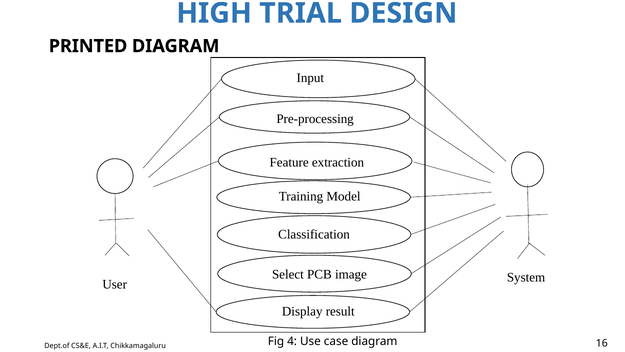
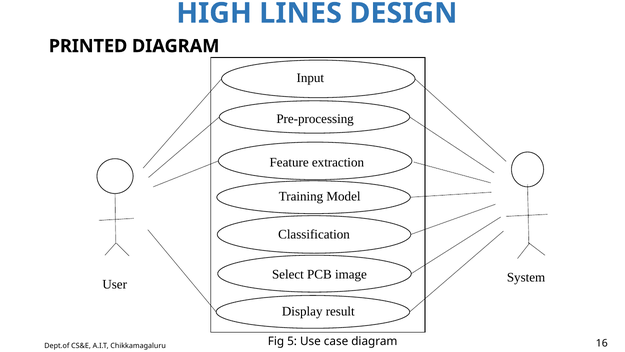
TRIAL: TRIAL -> LINES (301, 13)
4: 4 -> 5 (292, 341)
